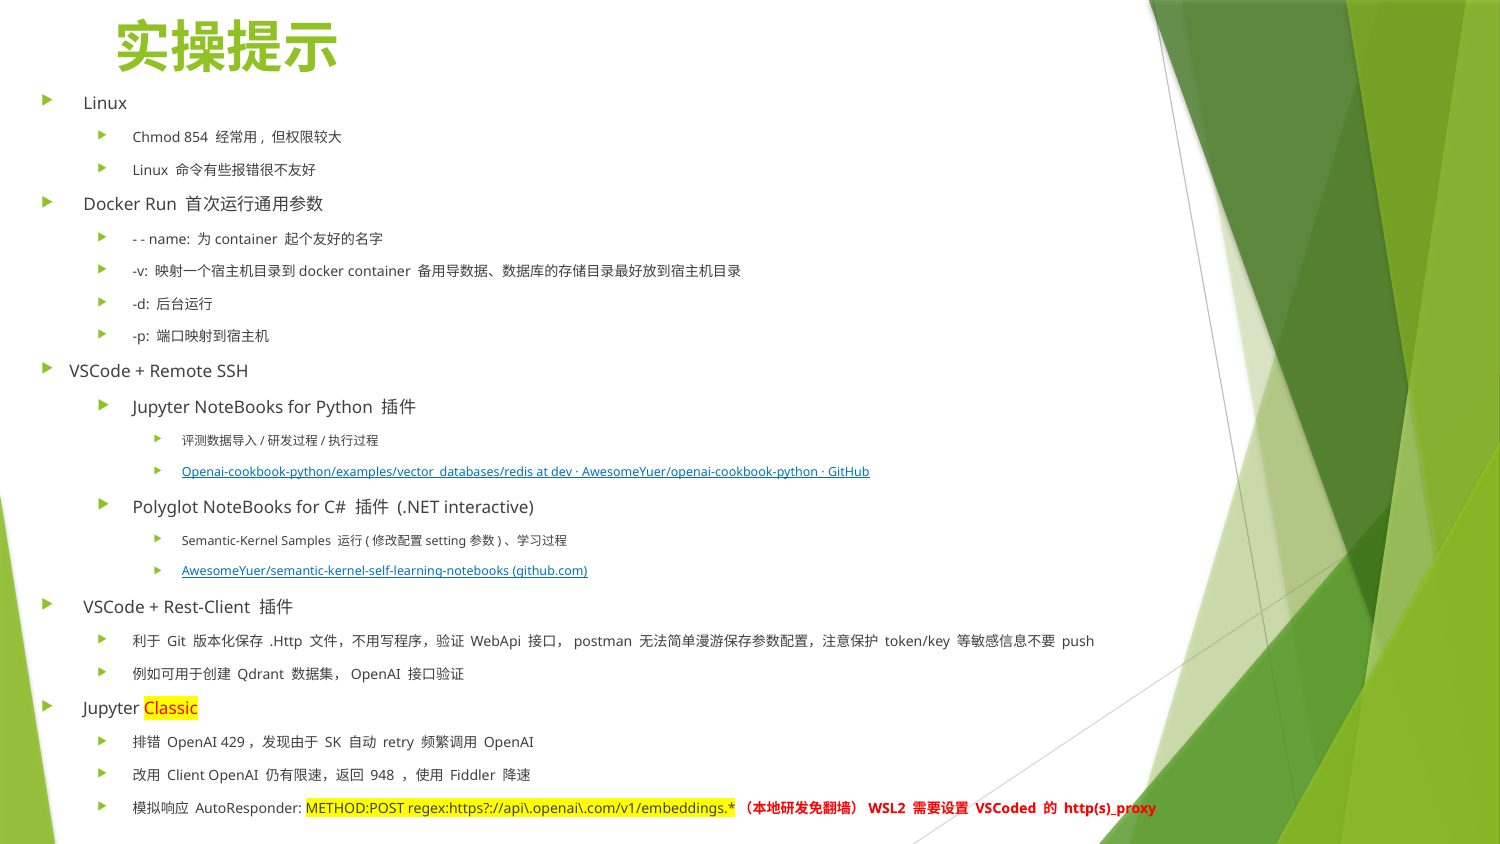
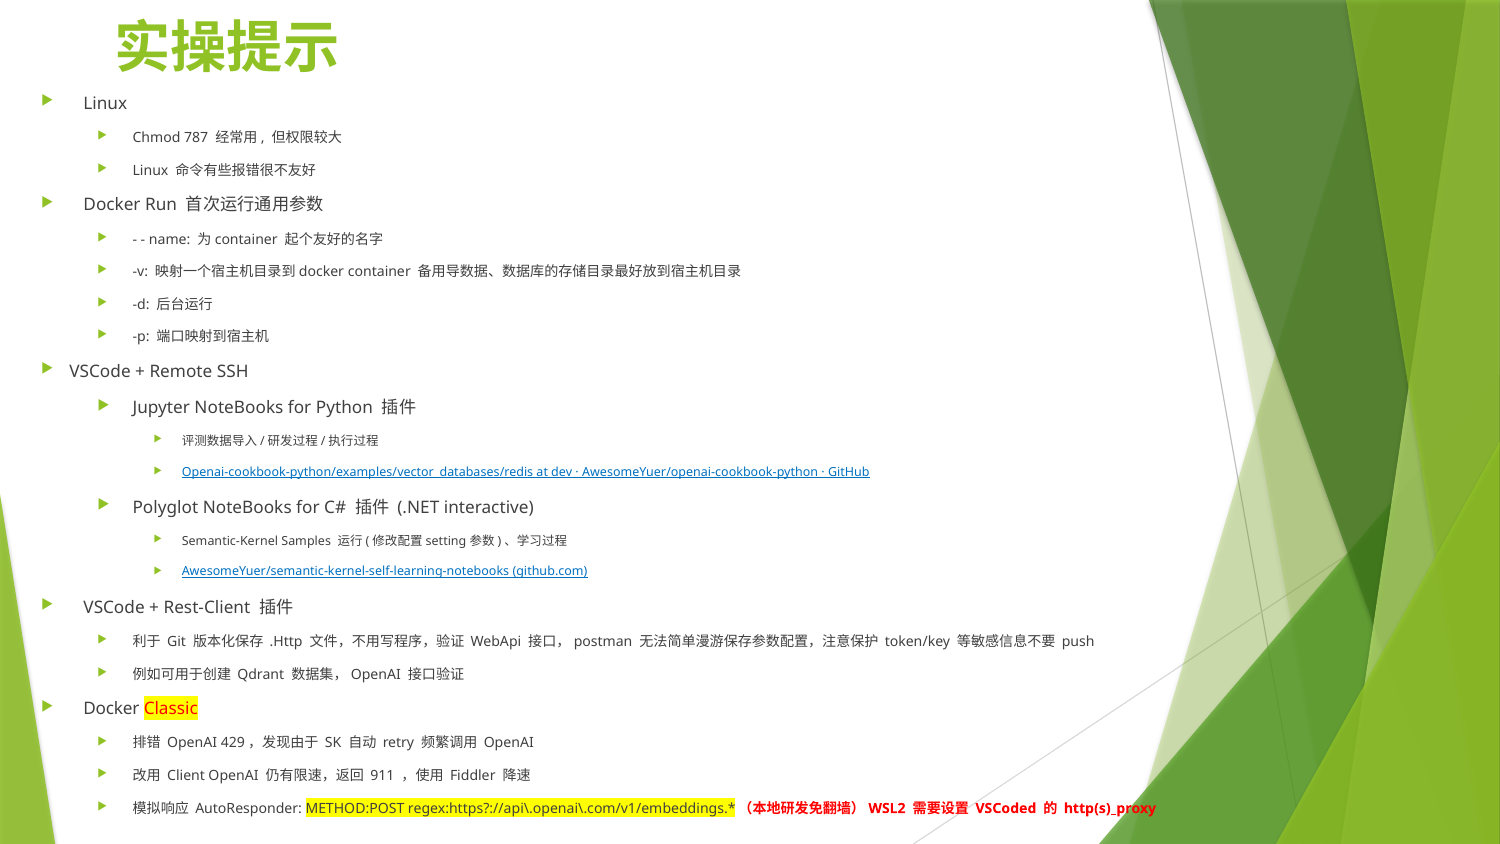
854: 854 -> 787 (196, 138)
Jupyter: Jupyter -> Docker (111, 709)
948: 948 -> 911 (382, 776)
